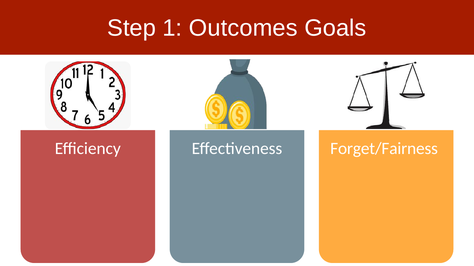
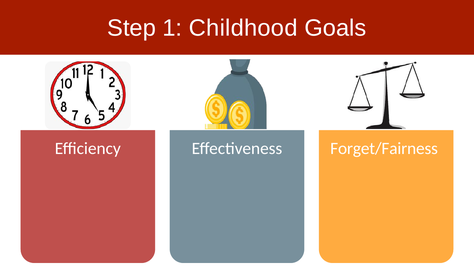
Outcomes: Outcomes -> Childhood (243, 28)
